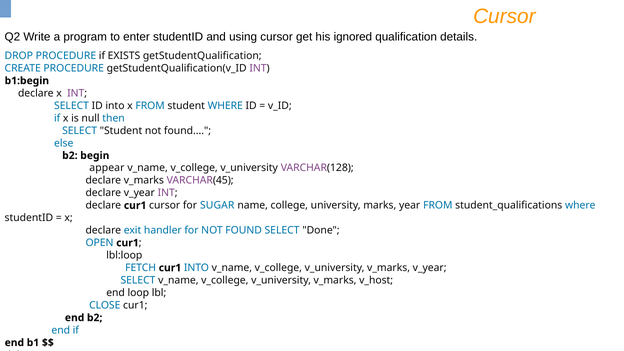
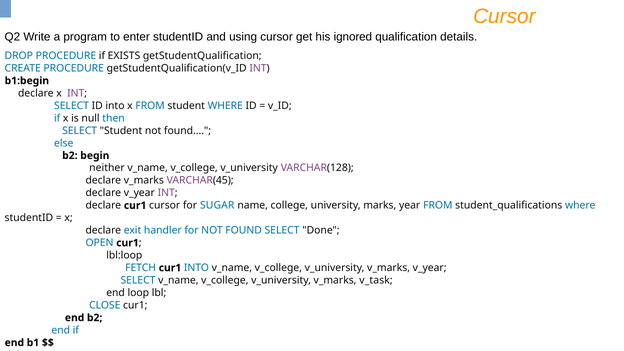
appear: appear -> neither (107, 168)
v_host: v_host -> v_task (376, 280)
